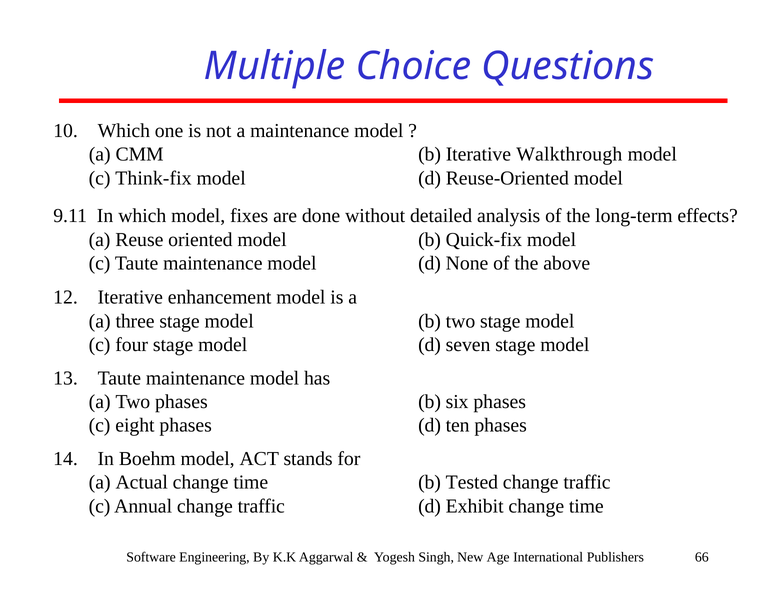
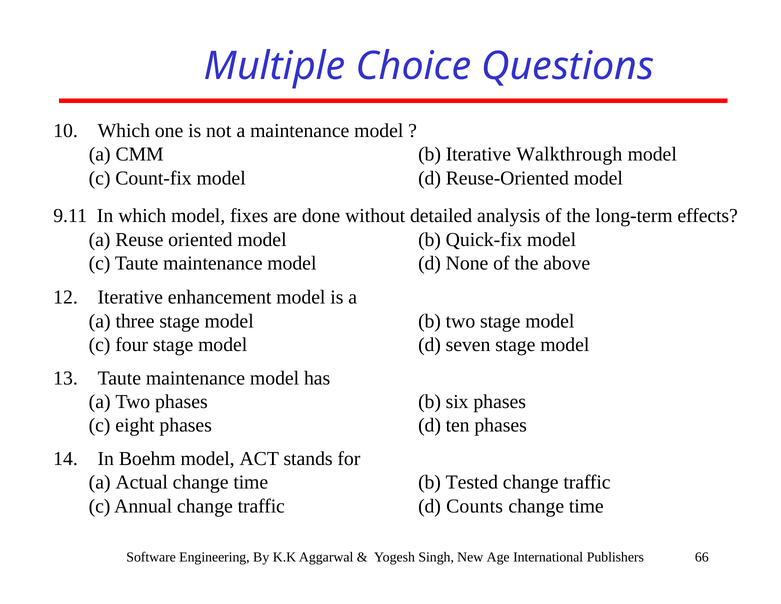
Think-fix: Think-fix -> Count-fix (154, 178)
Exhibit: Exhibit -> Counts (475, 506)
